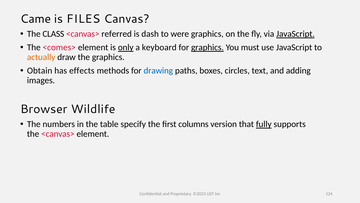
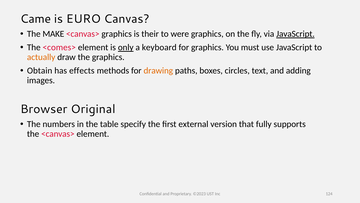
FILES: FILES -> EURO (83, 19)
CLASS: CLASS -> MAKE (53, 34)
<canvas> referred: referred -> graphics (117, 34)
dash: dash -> their (150, 34)
graphics underline: present -> none (207, 47)
drawing colour: blue -> orange (158, 71)
Wildlife: Wildlife -> Original (93, 109)
columns: columns -> external (193, 124)
fully underline: present -> none (264, 124)
